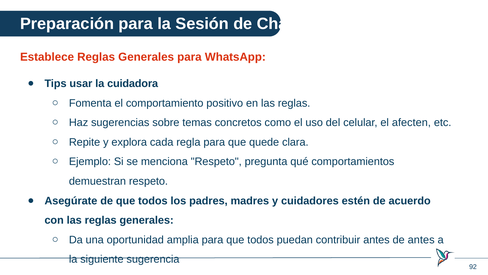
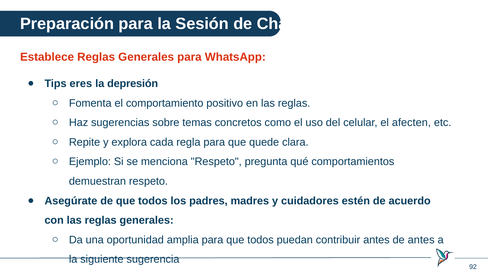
usar: usar -> eres (81, 83)
cuidadora: cuidadora -> depresión (133, 83)
